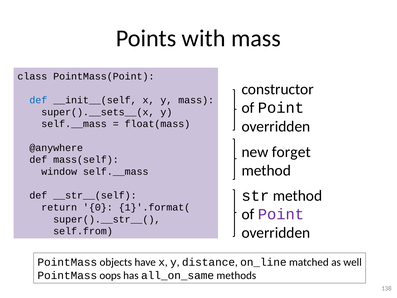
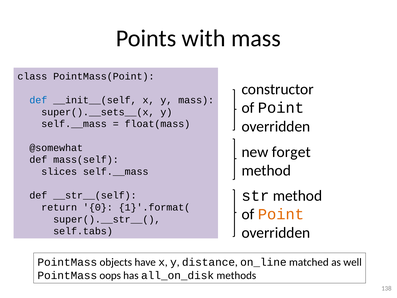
@anywhere: @anywhere -> @somewhat (56, 148)
window: window -> slices (59, 171)
Point colour: purple -> orange (281, 214)
self.from: self.from -> self.tabs (83, 231)
all_on_same: all_on_same -> all_on_disk (178, 275)
